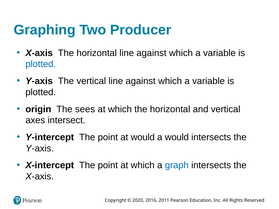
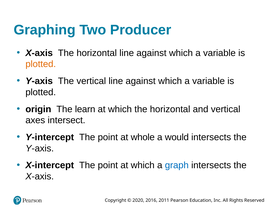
plotted colour: blue -> orange (41, 64)
sees: sees -> learn (85, 109)
at would: would -> whole (143, 137)
